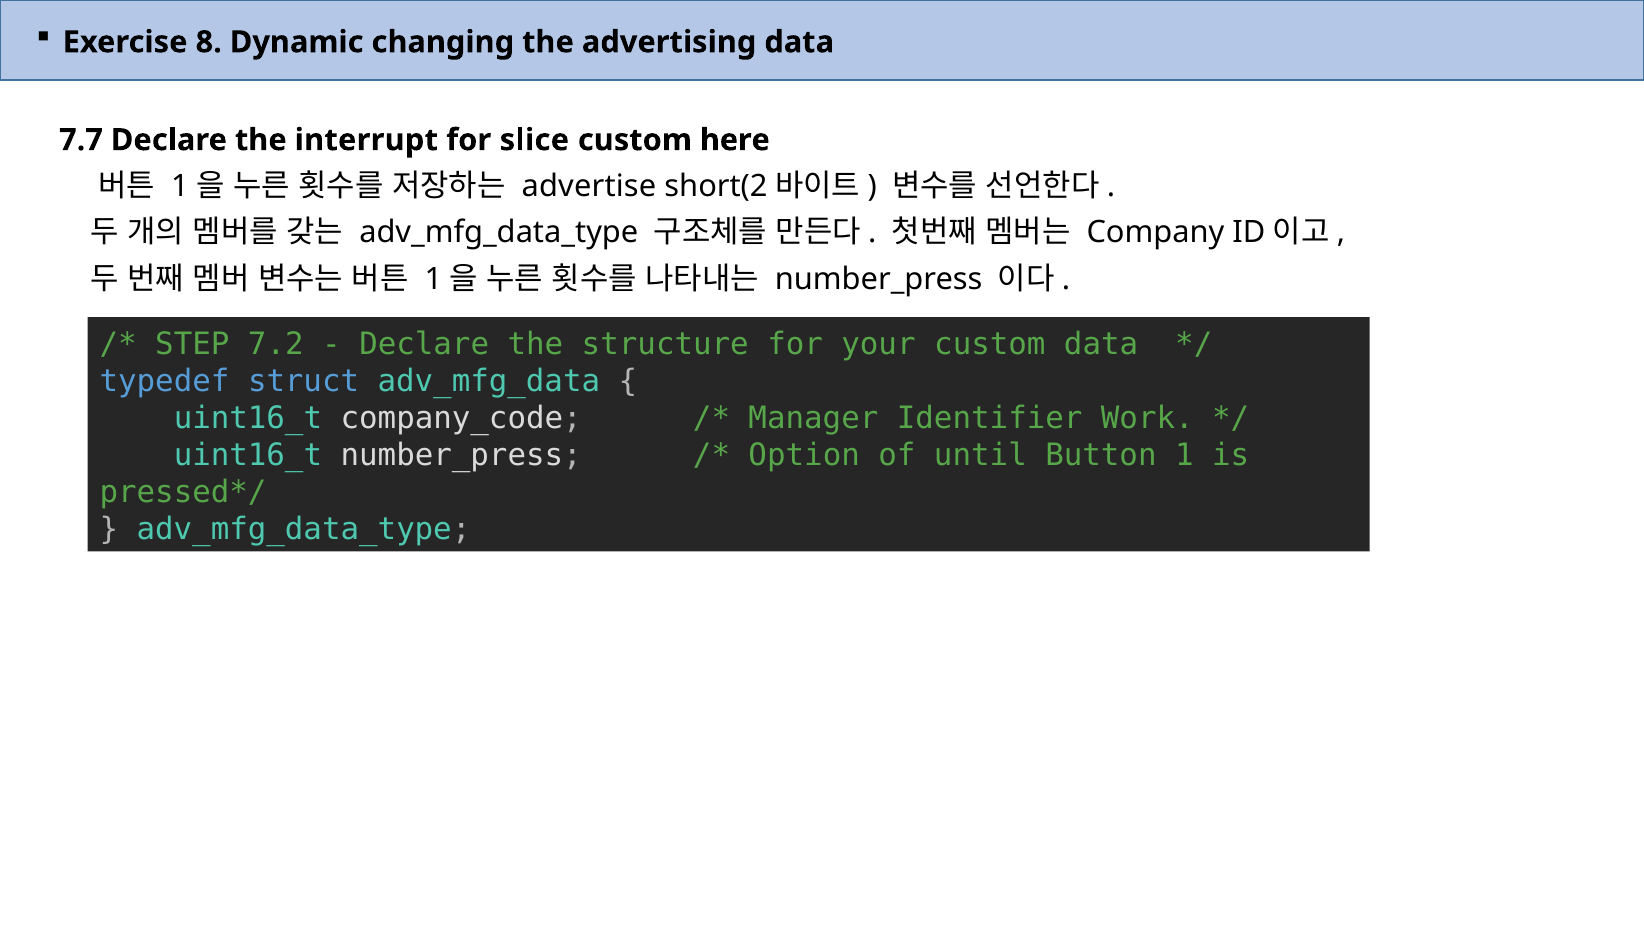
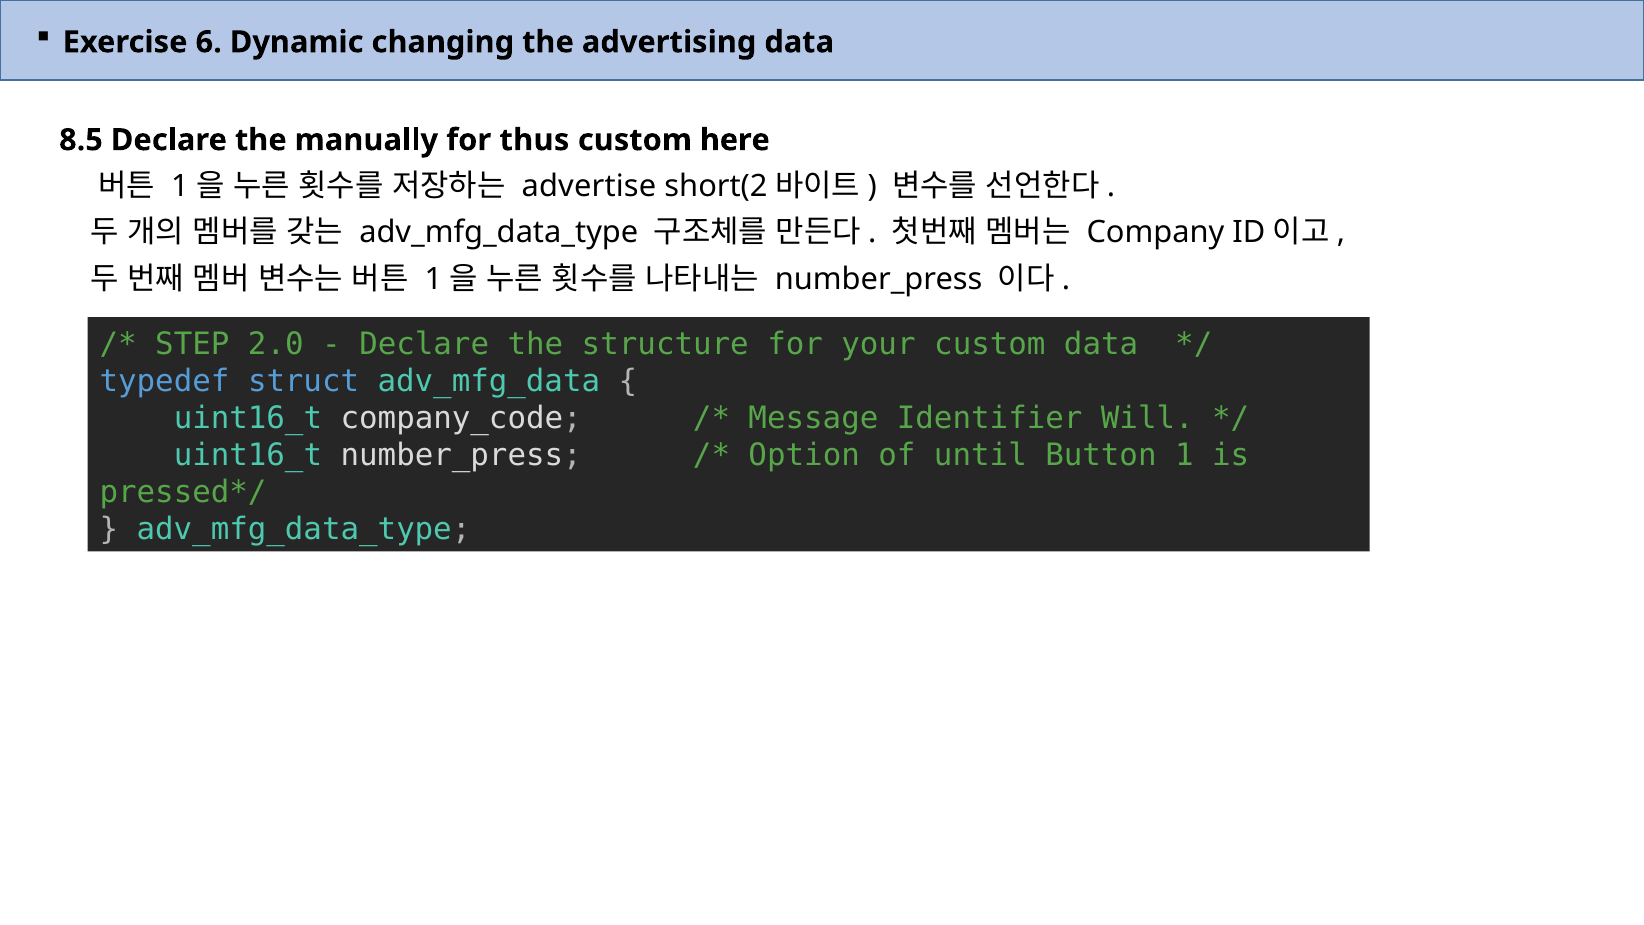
8: 8 -> 6 (209, 42)
7.7: 7.7 -> 8.5 (81, 140)
interrupt: interrupt -> manually (366, 140)
slice: slice -> thus (534, 140)
7.2: 7.2 -> 2.0 (276, 344)
Manager: Manager -> Message (813, 418)
Work: Work -> Will (1147, 418)
